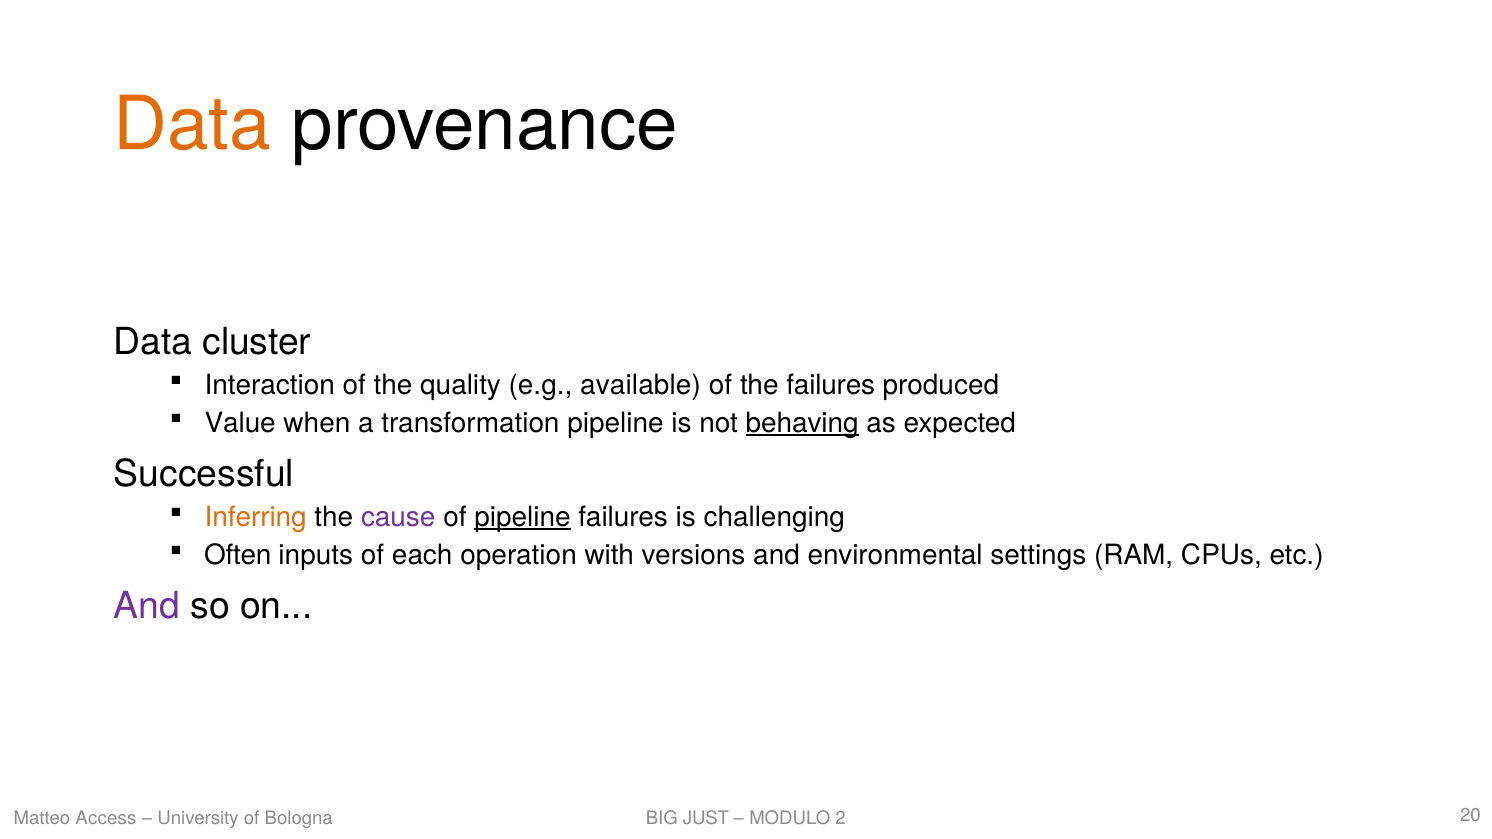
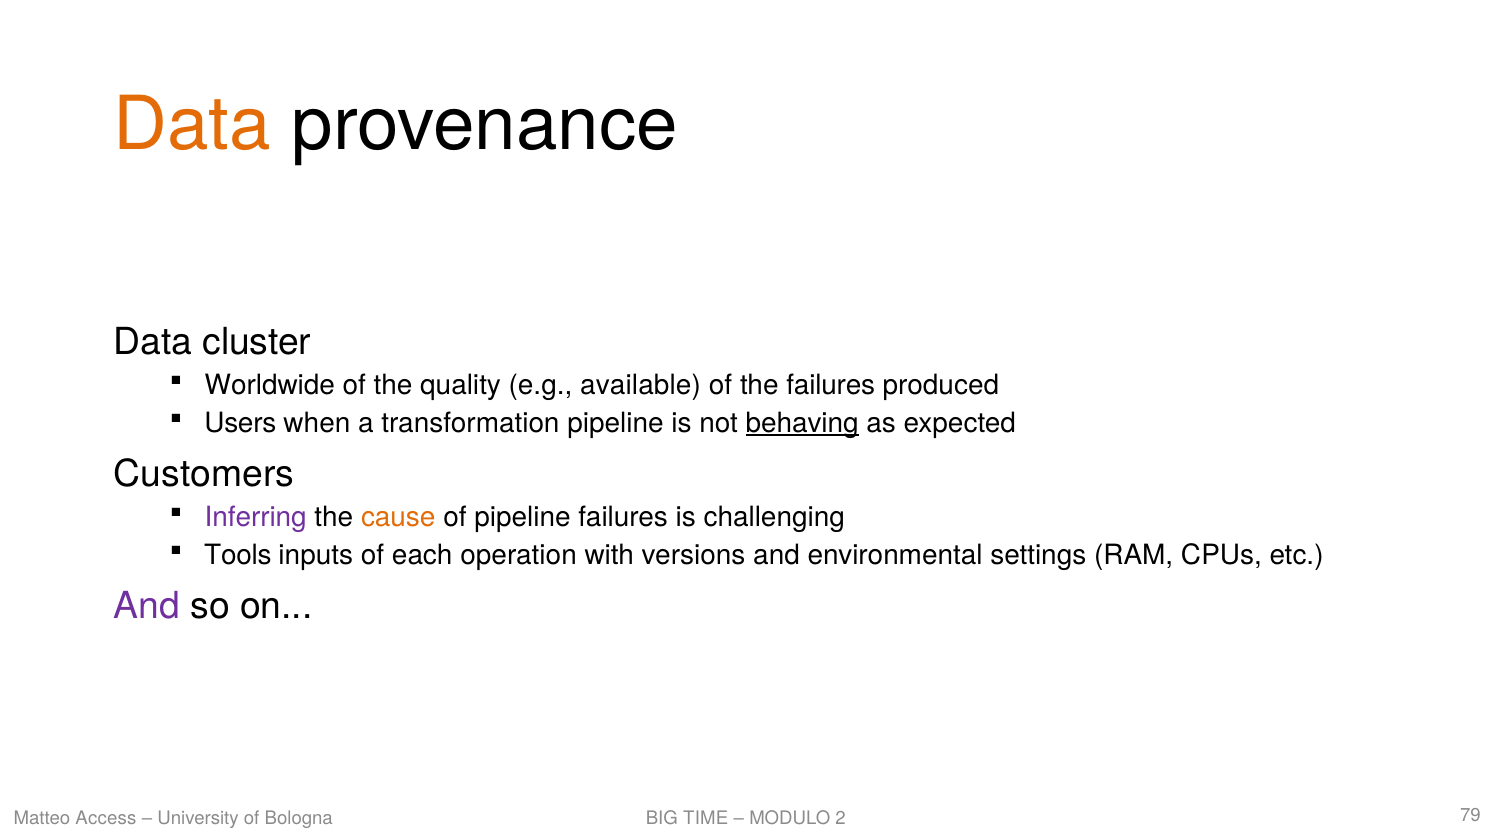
Interaction: Interaction -> Worldwide (270, 385)
Value: Value -> Users (240, 423)
Successful: Successful -> Customers (204, 474)
Inferring colour: orange -> purple (256, 517)
cause colour: purple -> orange (398, 517)
pipeline underline: present -> none (522, 517)
Often: Often -> Tools (238, 555)
JUST: JUST -> TIME (706, 818)
20: 20 -> 79 (1470, 816)
